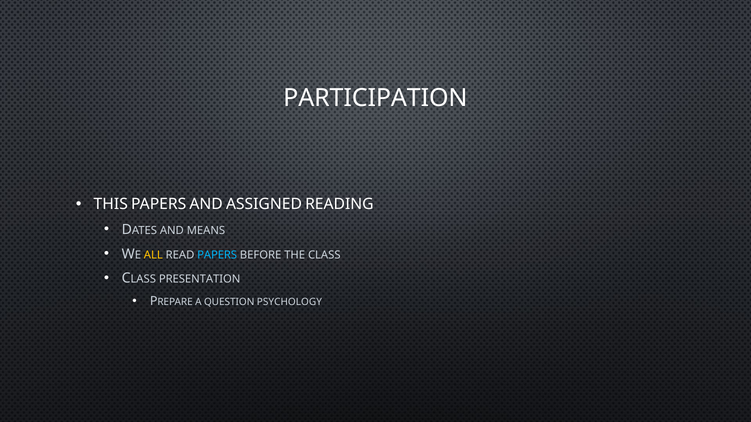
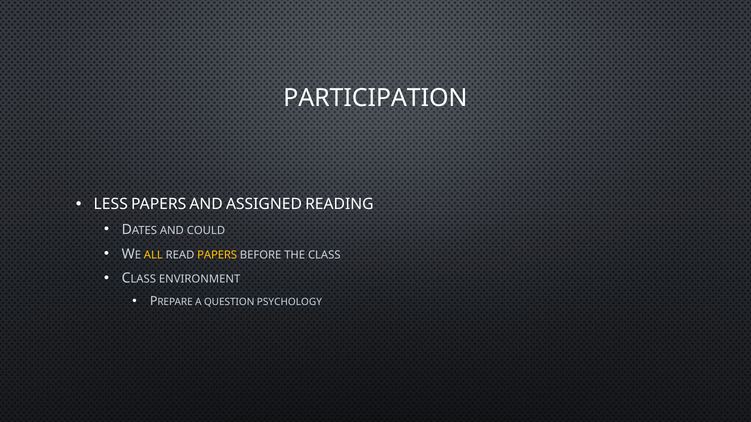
THIS: THIS -> LESS (111, 204)
MEANS: MEANS -> COULD (206, 231)
PAPERS colour: light blue -> yellow (217, 255)
PRESENTATION: PRESENTATION -> ENVIRONMENT (200, 279)
